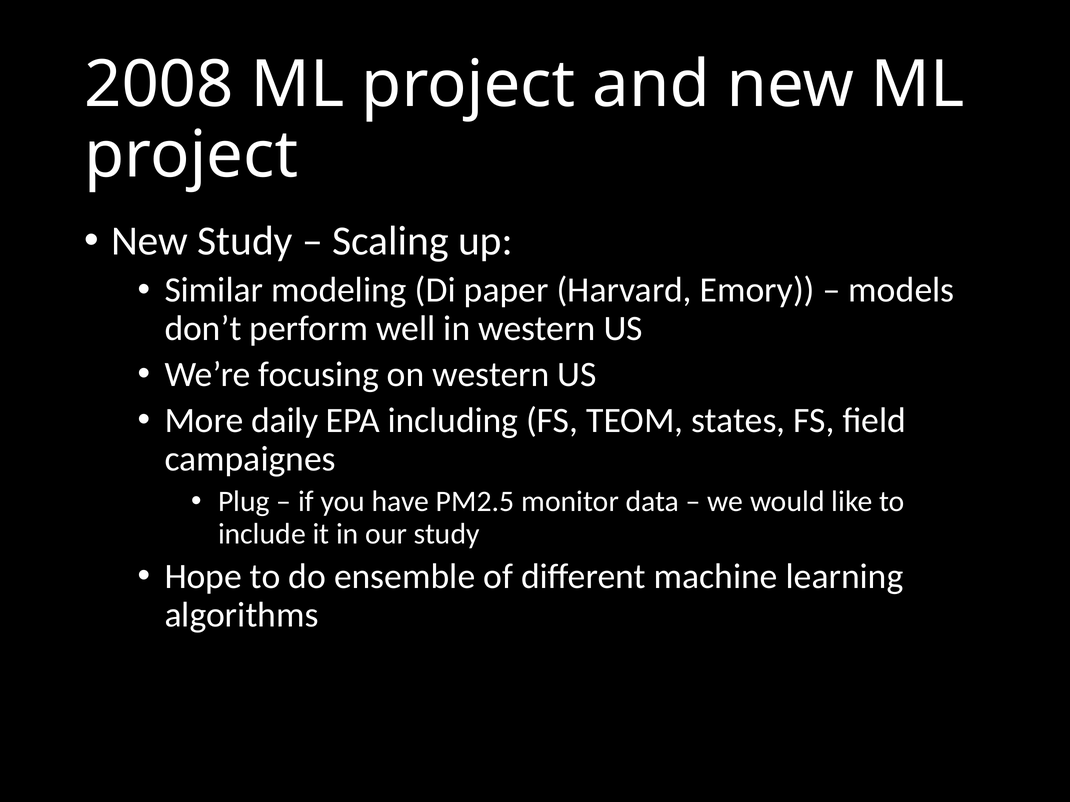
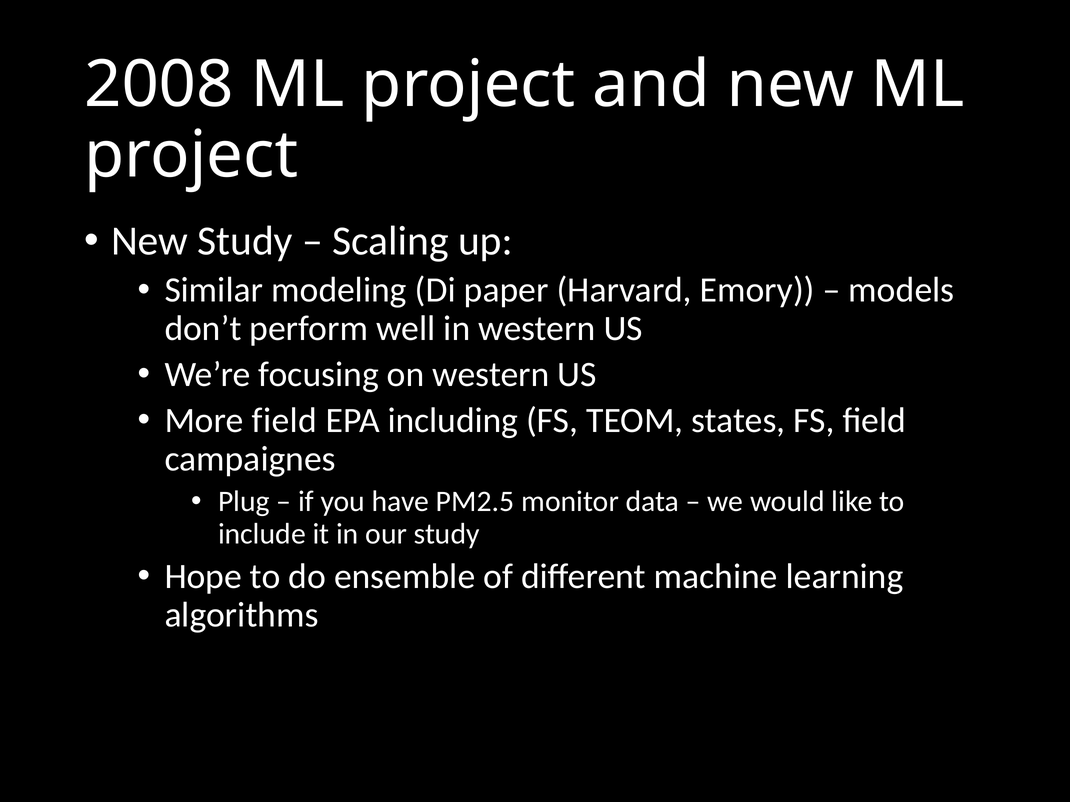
More daily: daily -> field (285, 421)
